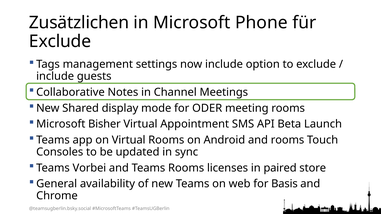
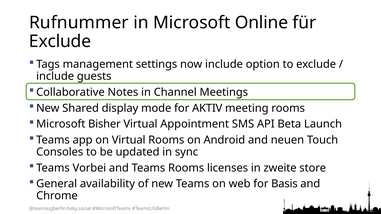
Zusätzlichen: Zusätzlichen -> Rufnummer (79, 23)
Phone: Phone -> Online (262, 23)
ODER: ODER -> AKTIV (207, 108)
and rooms: rooms -> neuen (287, 140)
paired: paired -> zweite (280, 168)
